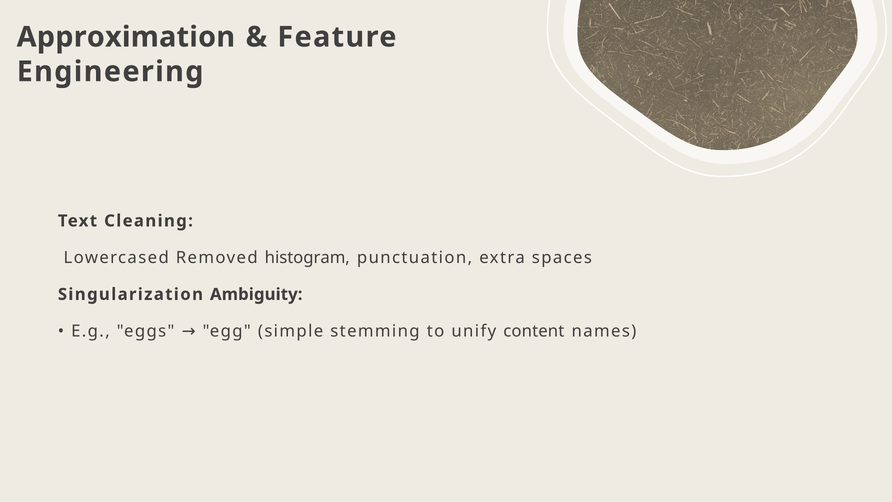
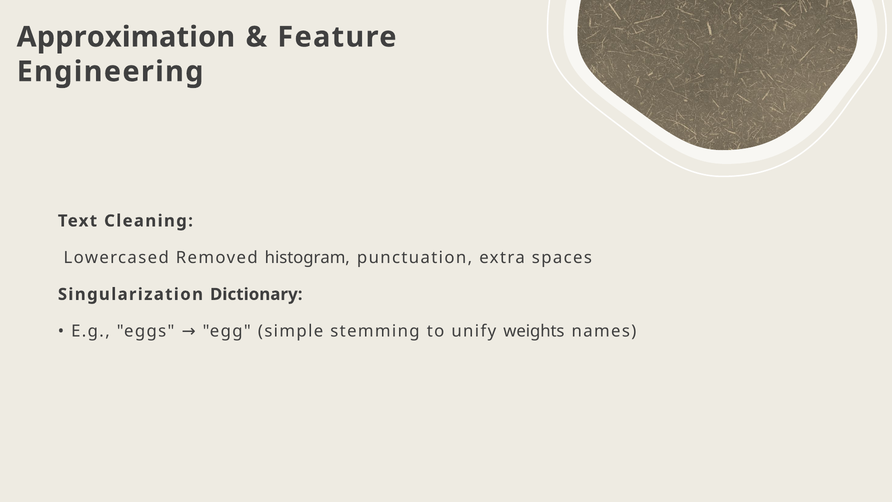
Ambiguity: Ambiguity -> Dictionary (256, 294)
content: content -> weights (534, 331)
